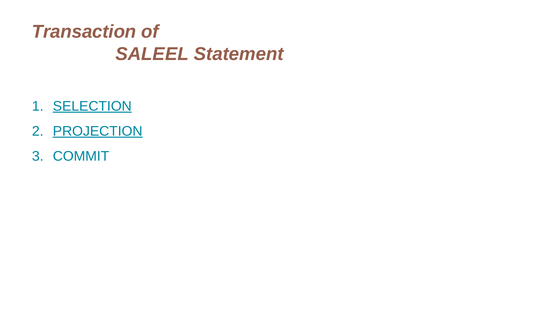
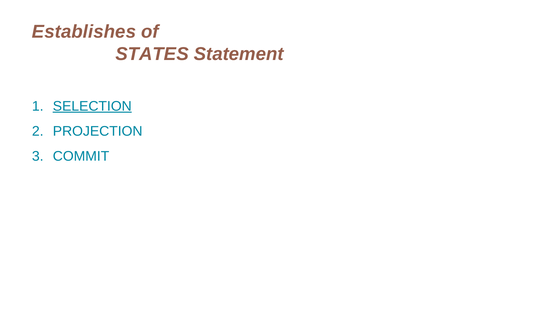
Transaction: Transaction -> Establishes (84, 32)
SALEEL: SALEEL -> STATES (152, 54)
PROJECTION underline: present -> none (98, 131)
